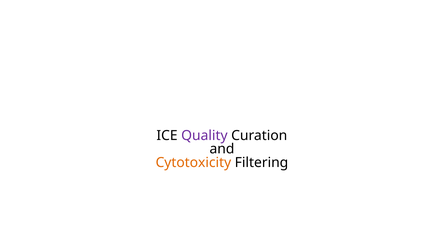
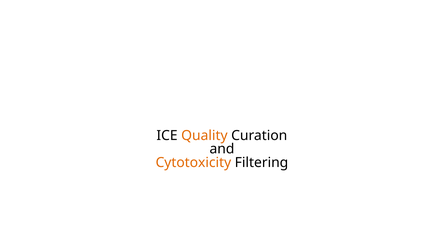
Quality colour: purple -> orange (204, 135)
